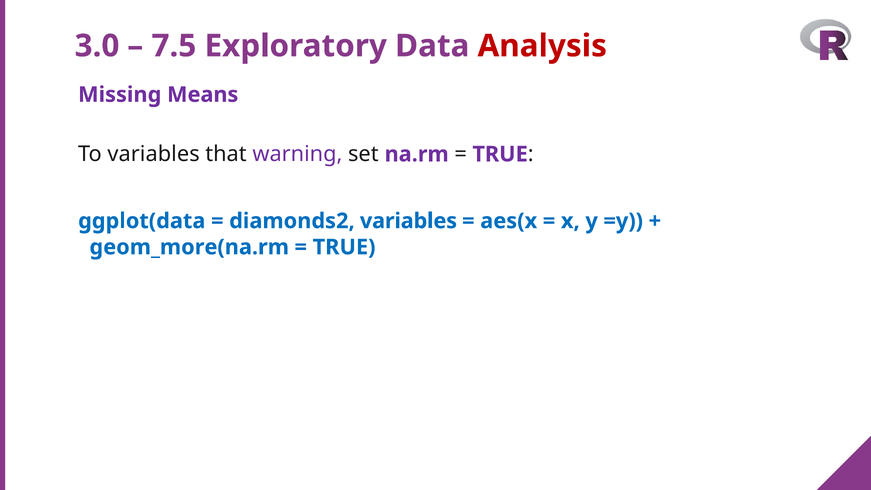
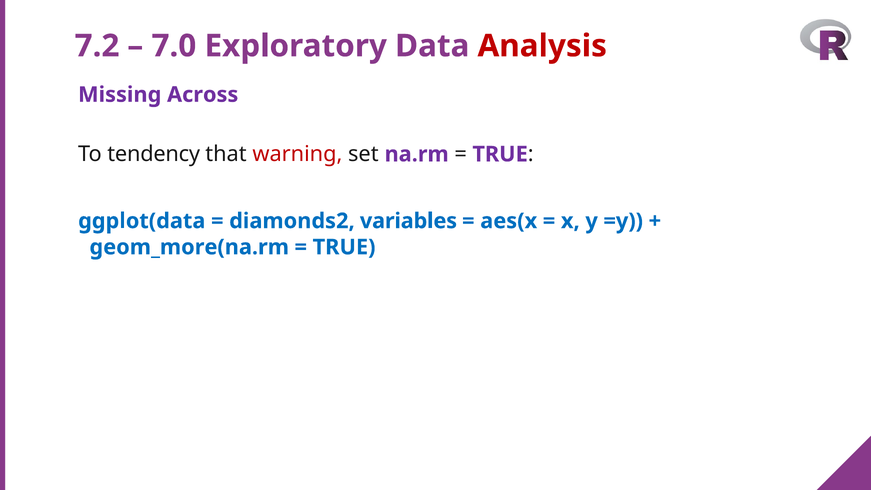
3.0: 3.0 -> 7.2 (97, 46)
7.5: 7.5 -> 7.0 (174, 46)
Means: Means -> Across (203, 95)
To variables: variables -> tendency (154, 154)
warning colour: purple -> red (297, 154)
